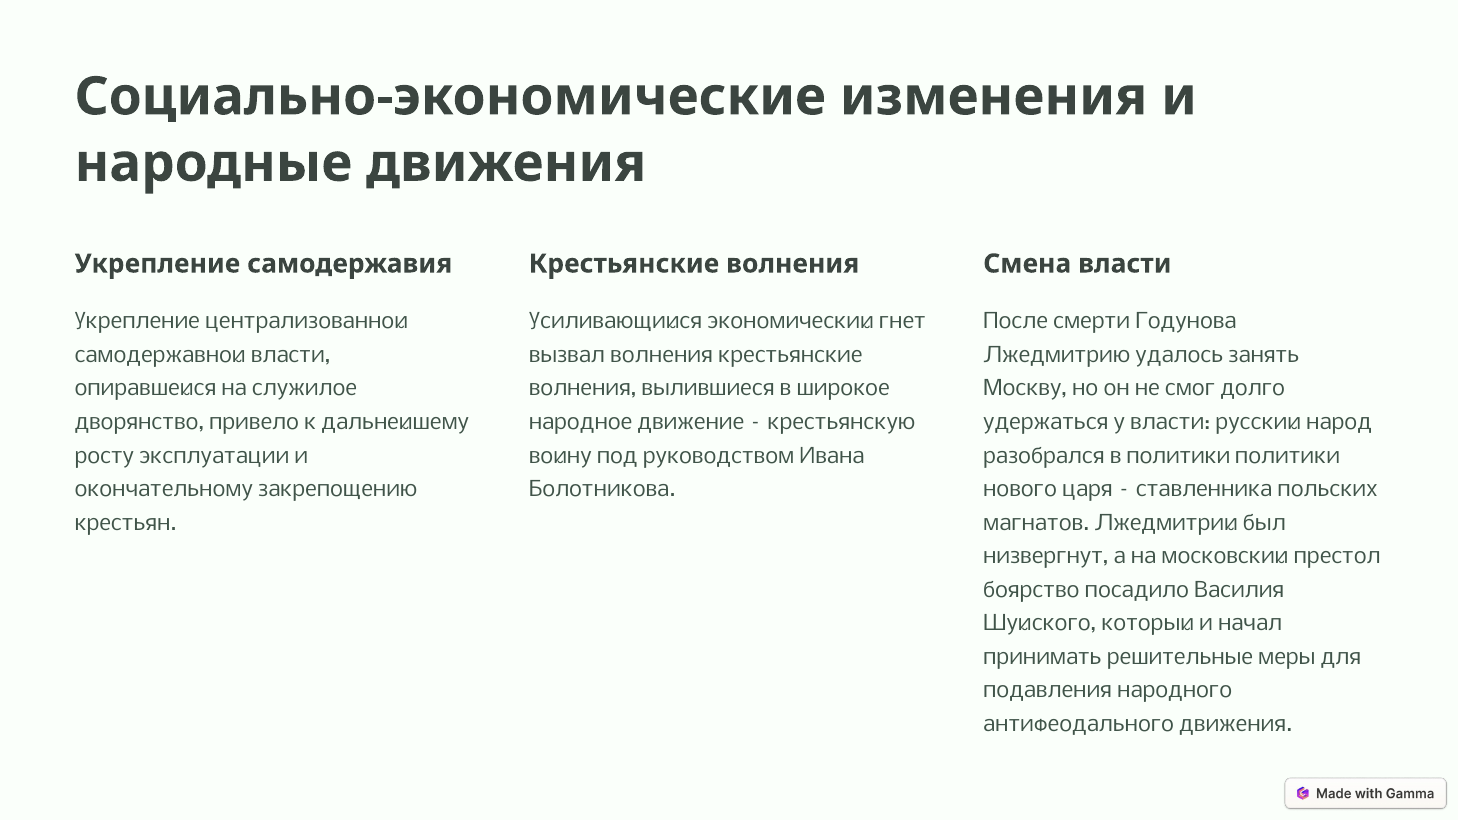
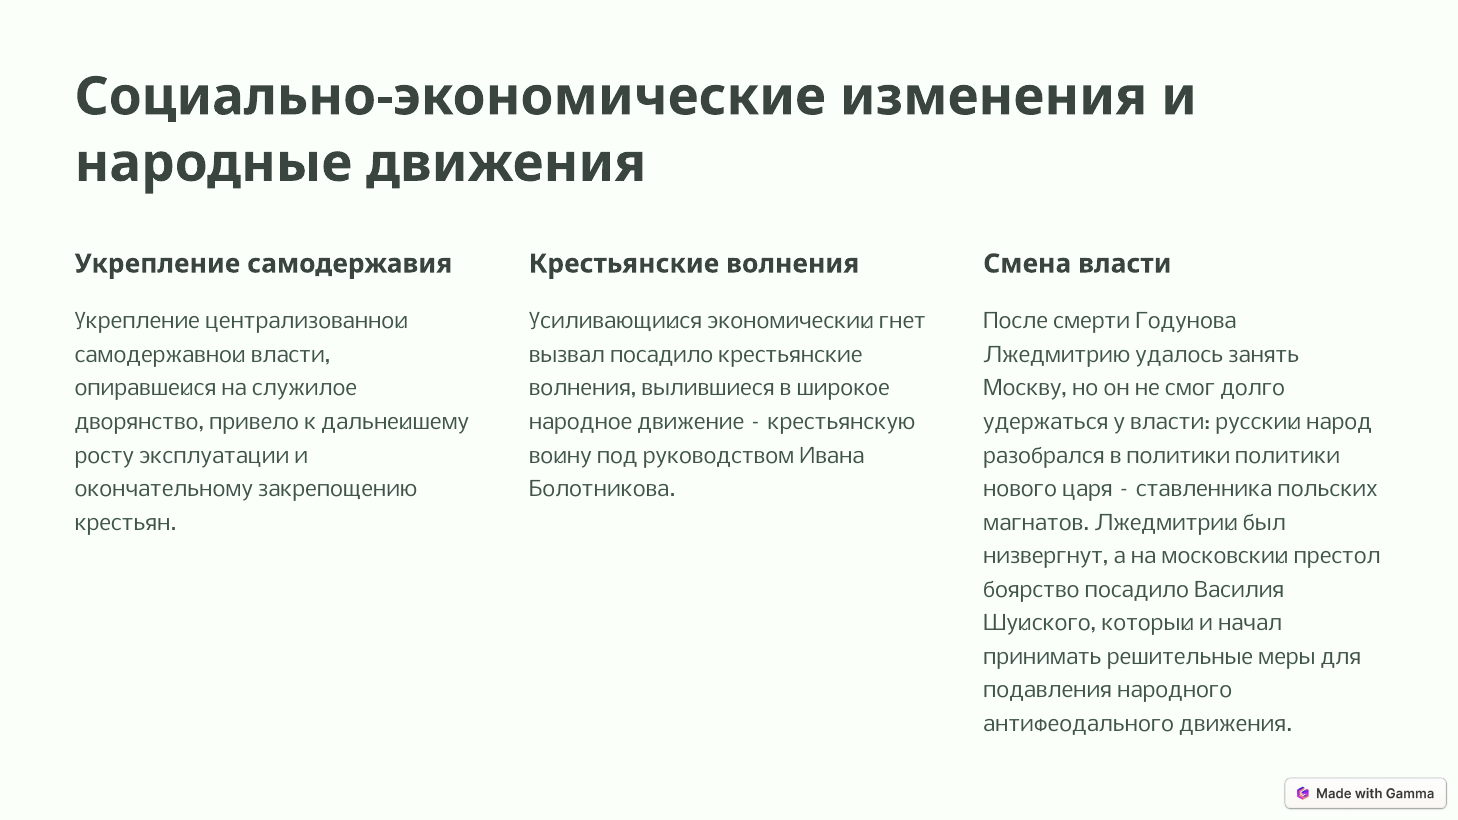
вызвал волнения: волнения -> посадило (662, 356)
